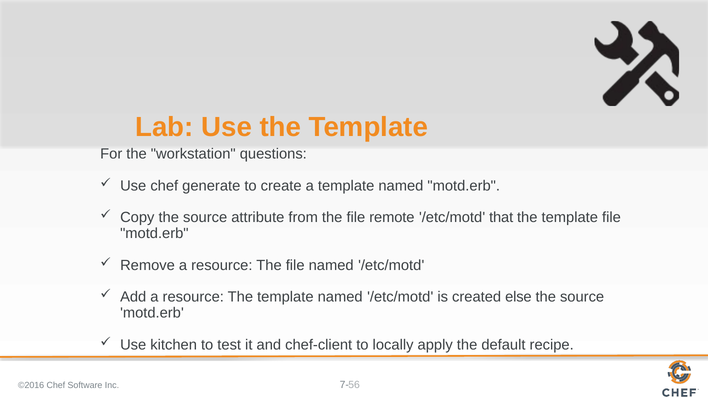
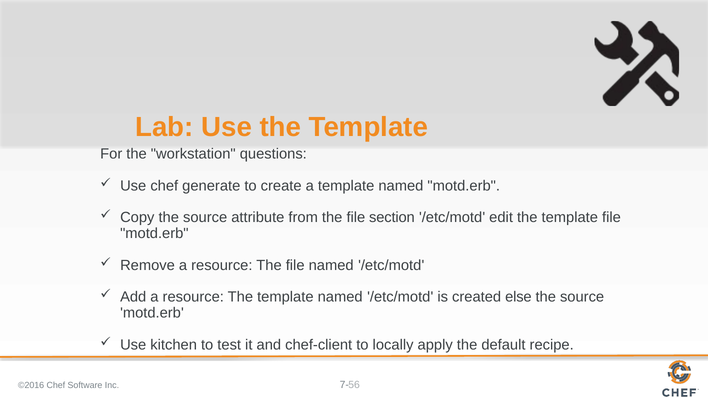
remote: remote -> section (392, 218)
that: that -> edit (501, 218)
